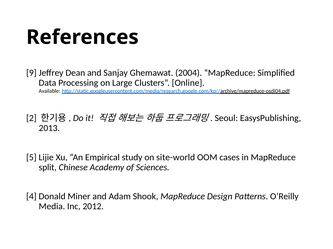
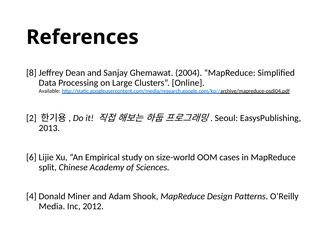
9: 9 -> 8 (31, 73)
5: 5 -> 6 (31, 158)
site-world: site-world -> size-world (176, 158)
